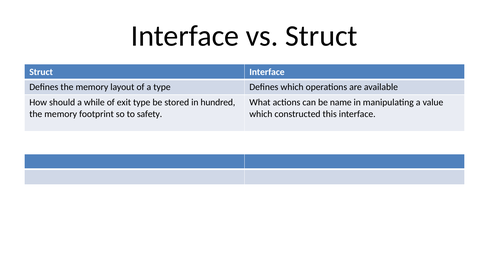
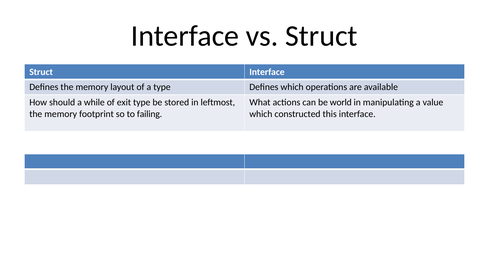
hundred: hundred -> leftmost (218, 102)
name: name -> world (341, 102)
safety: safety -> failing (150, 114)
